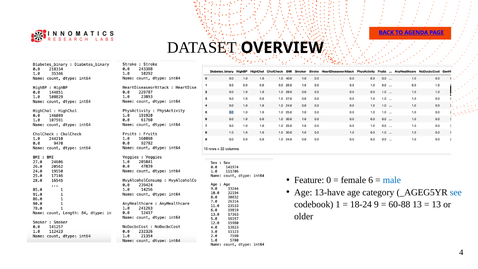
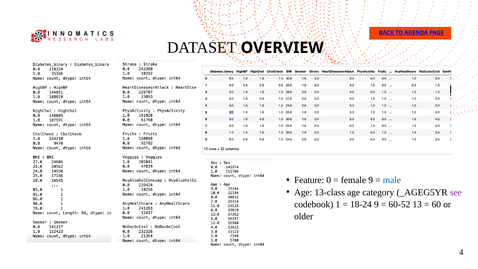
female 6: 6 -> 9 (371, 180)
13-have: 13-have -> 13-class (330, 192)
see colour: blue -> purple (456, 192)
60-88: 60-88 -> 60-52 (399, 204)
13: 13 -> 60 (436, 204)
